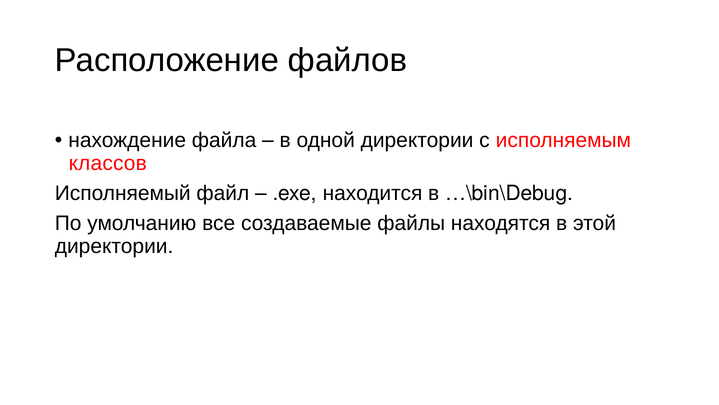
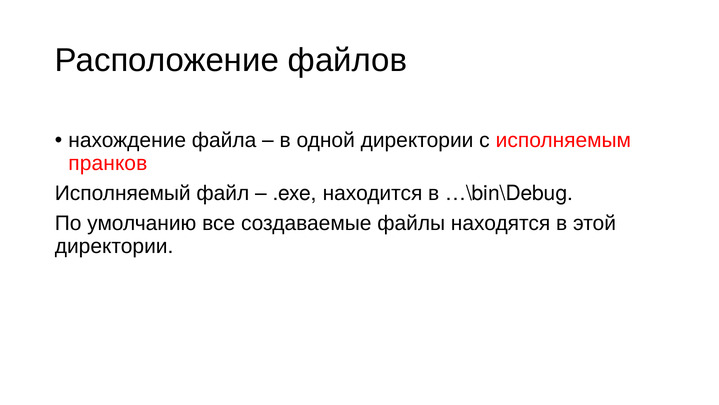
классов: классов -> пранков (108, 163)
